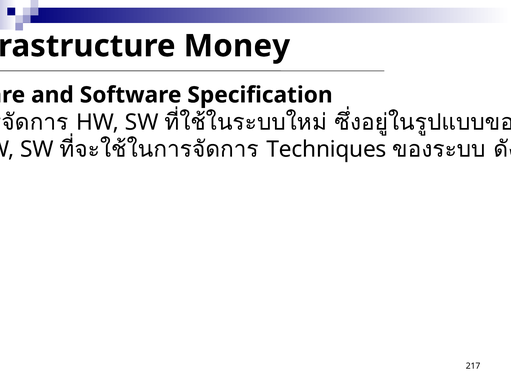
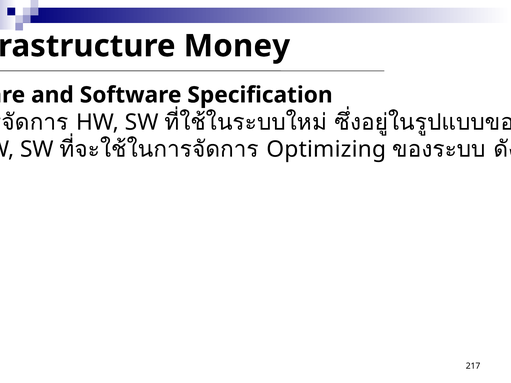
Techniques: Techniques -> Optimizing (326, 150)
